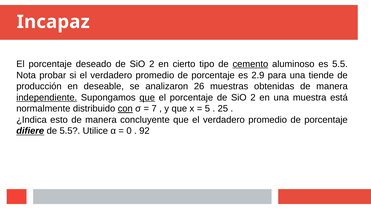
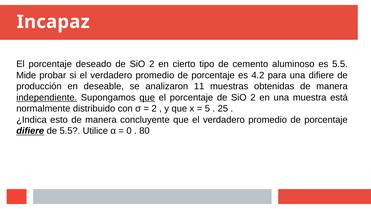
cemento underline: present -> none (250, 64)
Nota: Nota -> Mide (26, 75)
2.9: 2.9 -> 4.2 (258, 75)
una tiende: tiende -> difiere (321, 75)
26: 26 -> 11 (199, 86)
con underline: present -> none (125, 108)
7: 7 -> 2 (154, 108)
92: 92 -> 80 (144, 131)
